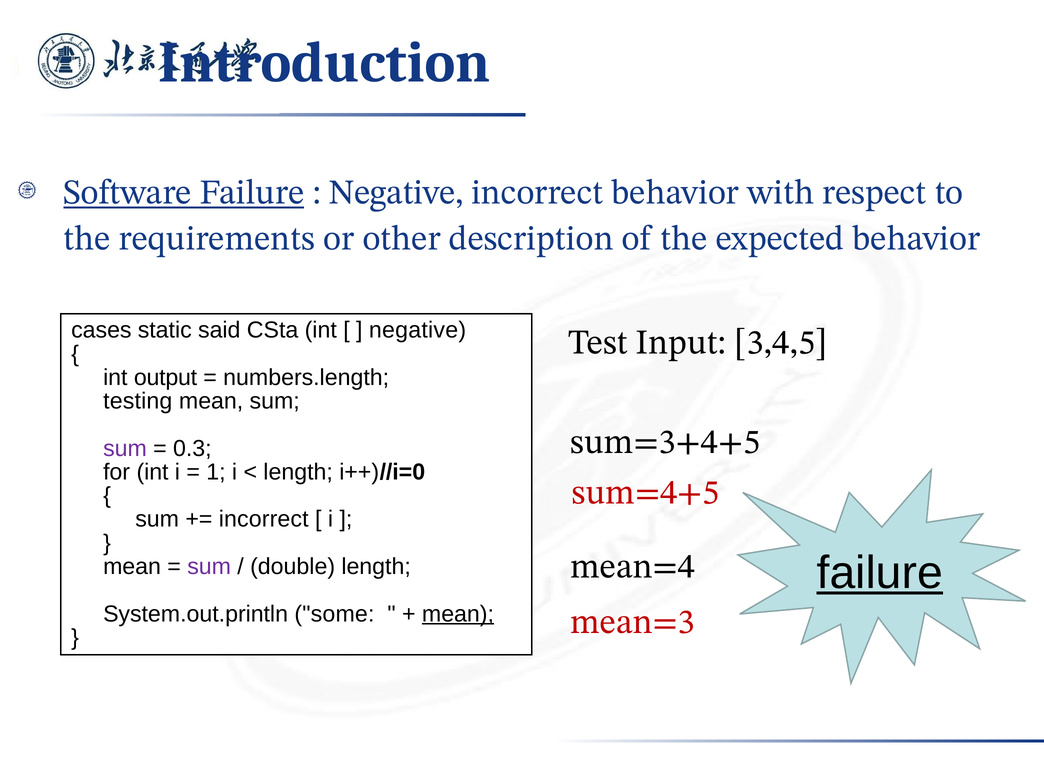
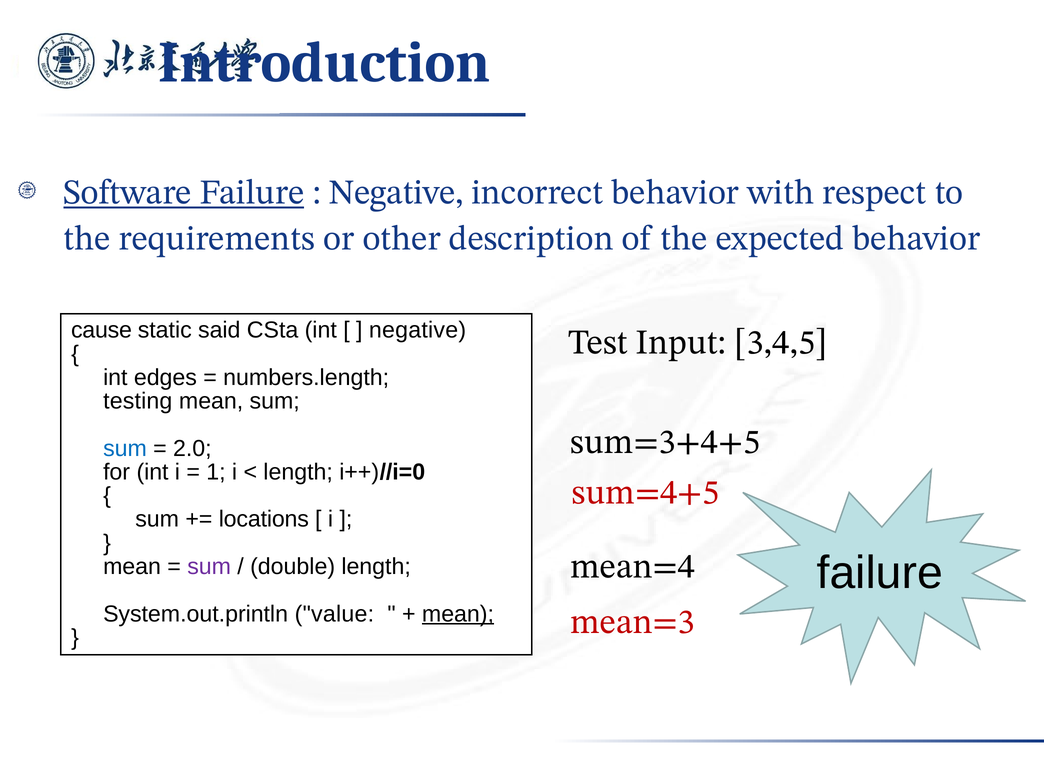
cases: cases -> cause (101, 330)
output: output -> edges (165, 378)
sum colour: purple -> blue (125, 448)
0.3: 0.3 -> 2.0 (192, 448)
incorrect: incorrect -> locations (264, 519)
failure underline: present -> none (880, 573)
some: some -> value (334, 614)
